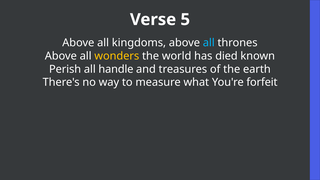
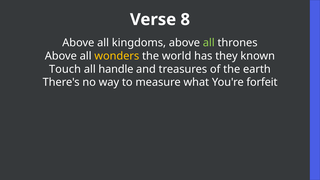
5: 5 -> 8 (185, 20)
all colour: light blue -> light green (209, 43)
died: died -> they (226, 56)
Perish: Perish -> Touch (65, 69)
